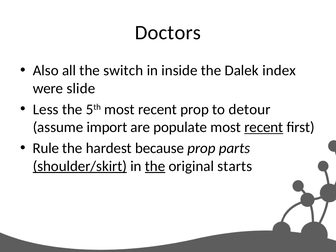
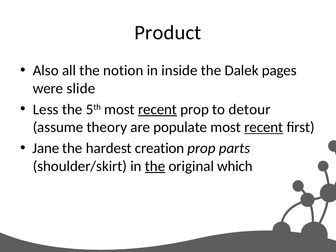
Doctors: Doctors -> Product (168, 33)
switch: switch -> notion (123, 70)
index: index -> pages (279, 70)
recent underline: none -> present (157, 109)
import: import -> theory (107, 127)
Rule: Rule -> Jane (46, 148)
because: because -> creation (160, 148)
shoulder/skirt underline: present -> none (80, 166)
starts: starts -> which (235, 166)
